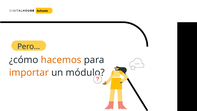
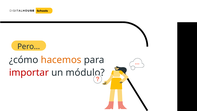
importar colour: orange -> red (29, 72)
